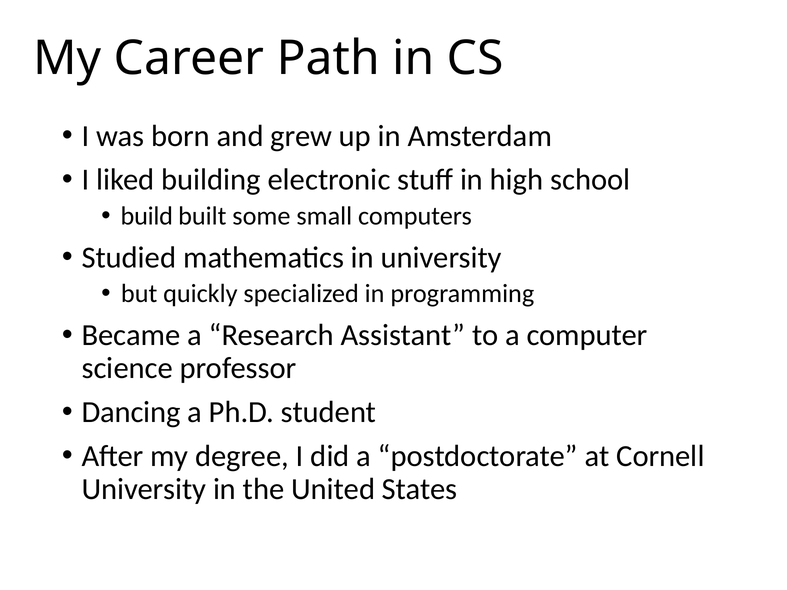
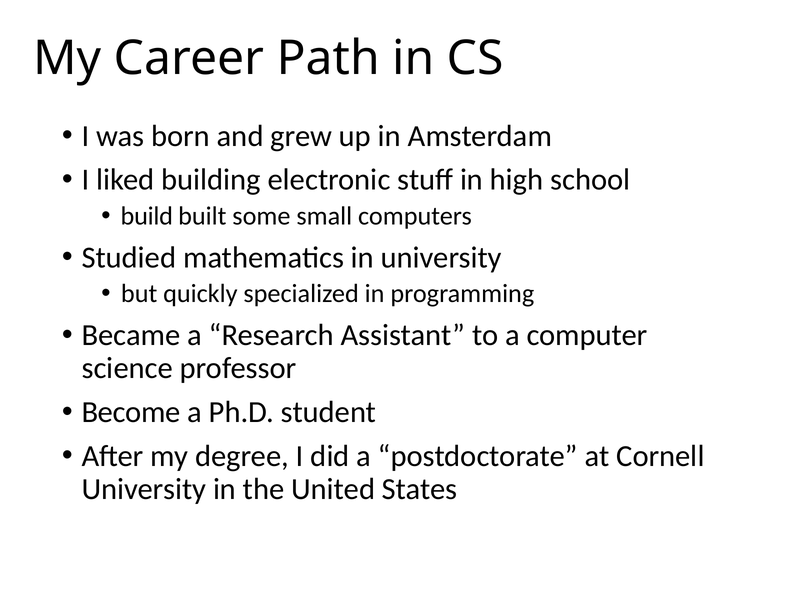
Dancing: Dancing -> Become (131, 412)
